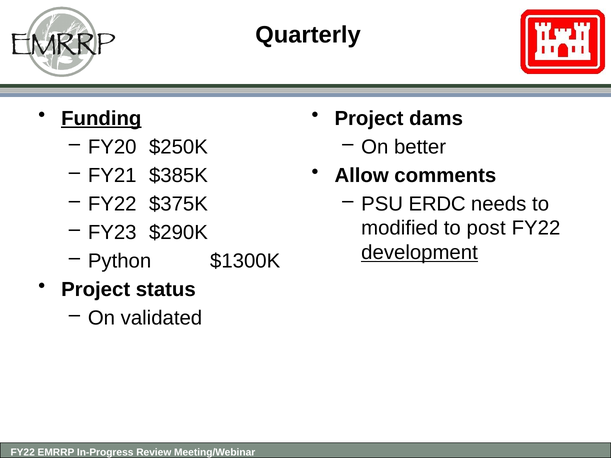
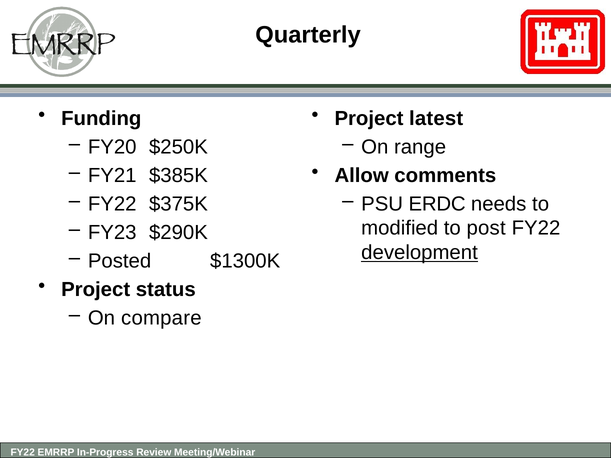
dams: dams -> latest (436, 118)
Funding underline: present -> none (101, 119)
better: better -> range (420, 147)
Python: Python -> Posted (120, 261)
validated: validated -> compare (161, 318)
